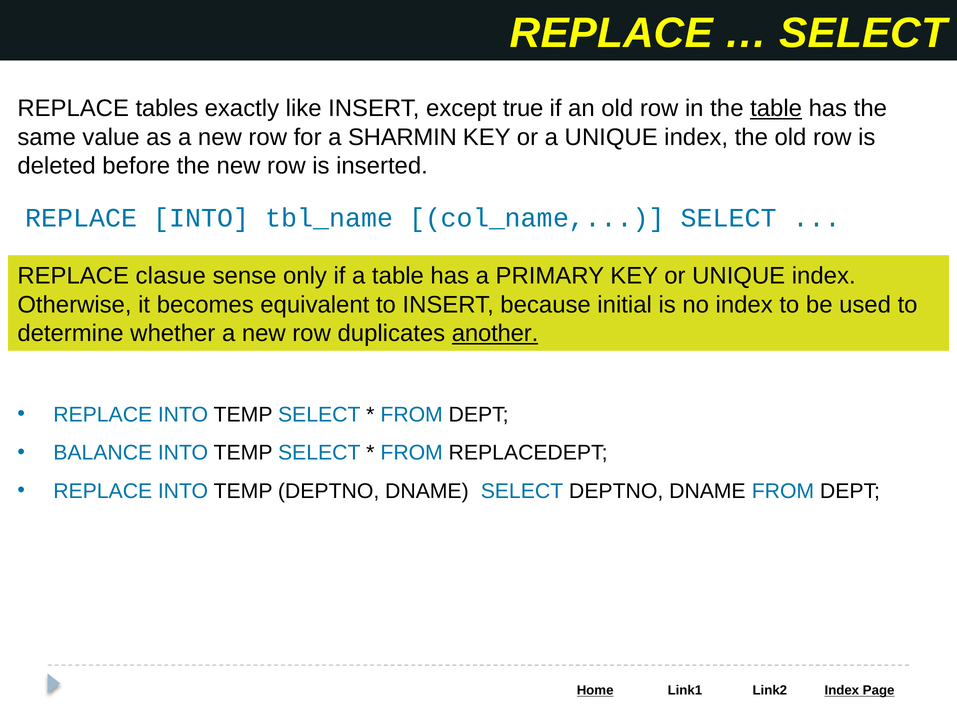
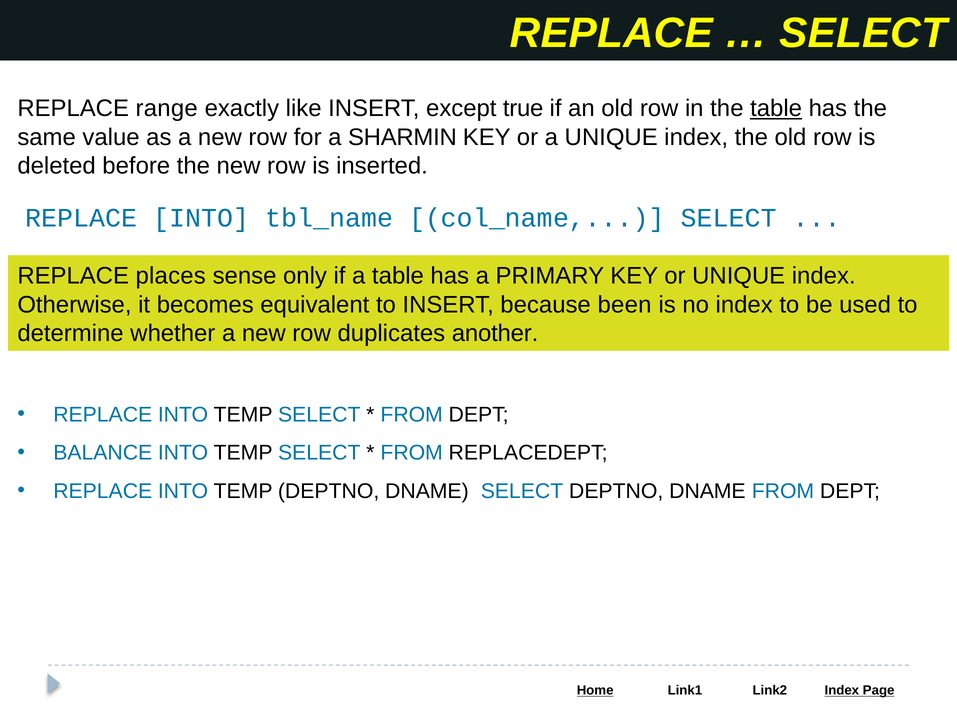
tables: tables -> range (167, 108)
clasue: clasue -> places (171, 276)
initial: initial -> been (625, 305)
another underline: present -> none (495, 333)
